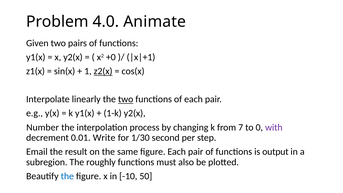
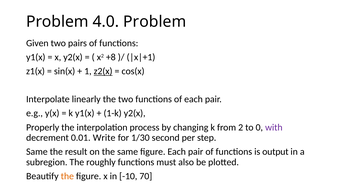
4.0 Animate: Animate -> Problem (155, 22)
+0: +0 -> +8 (111, 57)
two underline: present -> none (126, 99)
Number: Number -> Properly (43, 127)
7: 7 -> 2 (241, 127)
Email: Email -> Same (37, 152)
the colour: blue -> orange (67, 176)
50: 50 -> 70 (146, 176)
